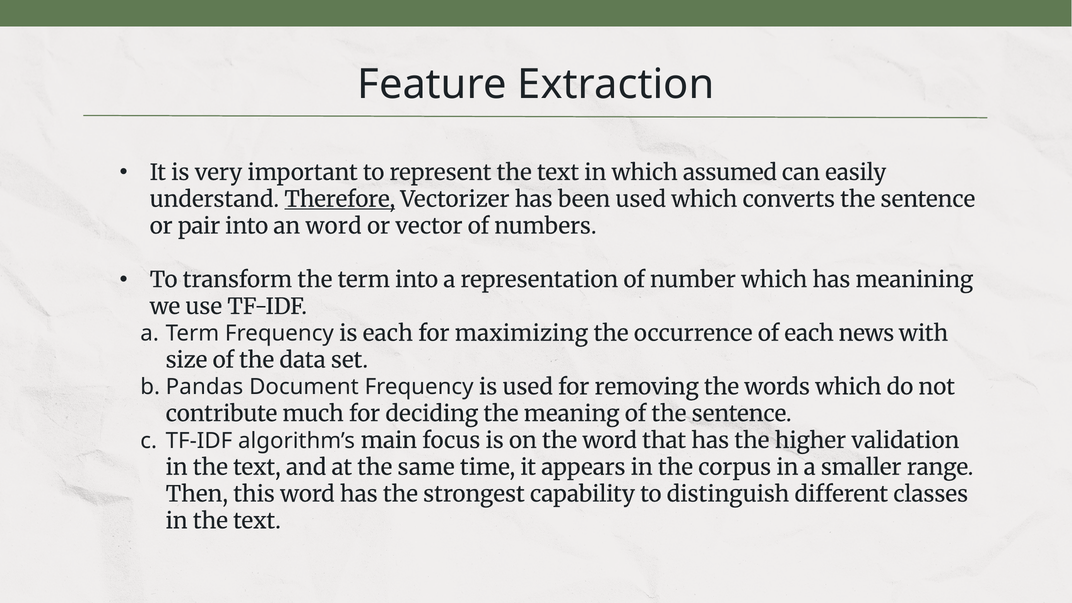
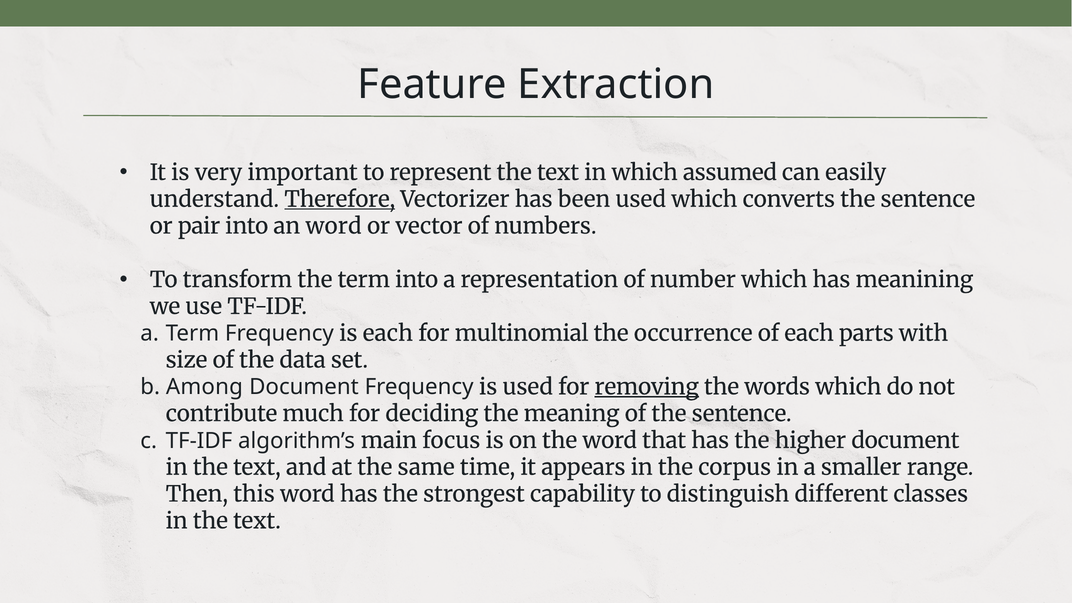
maximizing: maximizing -> multinomial (522, 333)
news: news -> parts (866, 333)
Pandas: Pandas -> Among (204, 387)
removing underline: none -> present (647, 387)
higher validation: validation -> document (905, 441)
